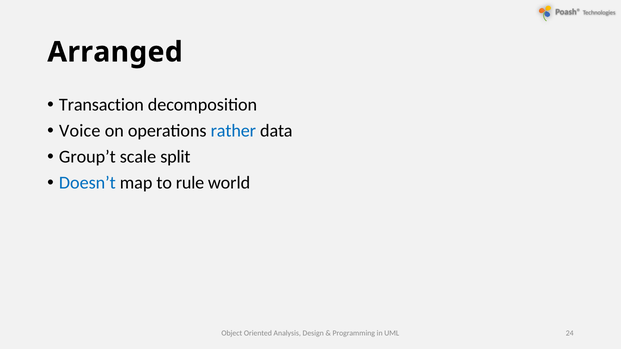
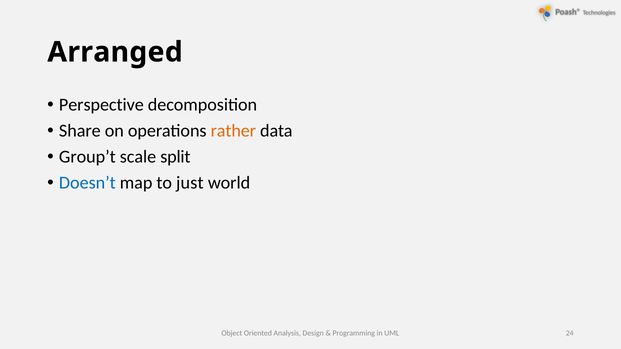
Transaction: Transaction -> Perspective (101, 105)
Voice: Voice -> Share (80, 131)
rather colour: blue -> orange (233, 131)
rule: rule -> just (190, 183)
